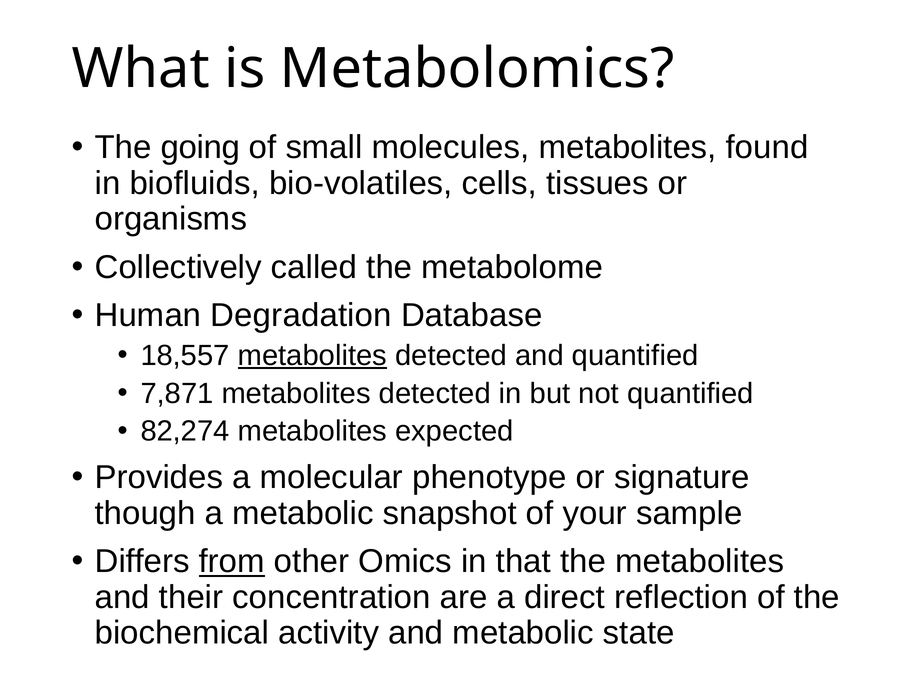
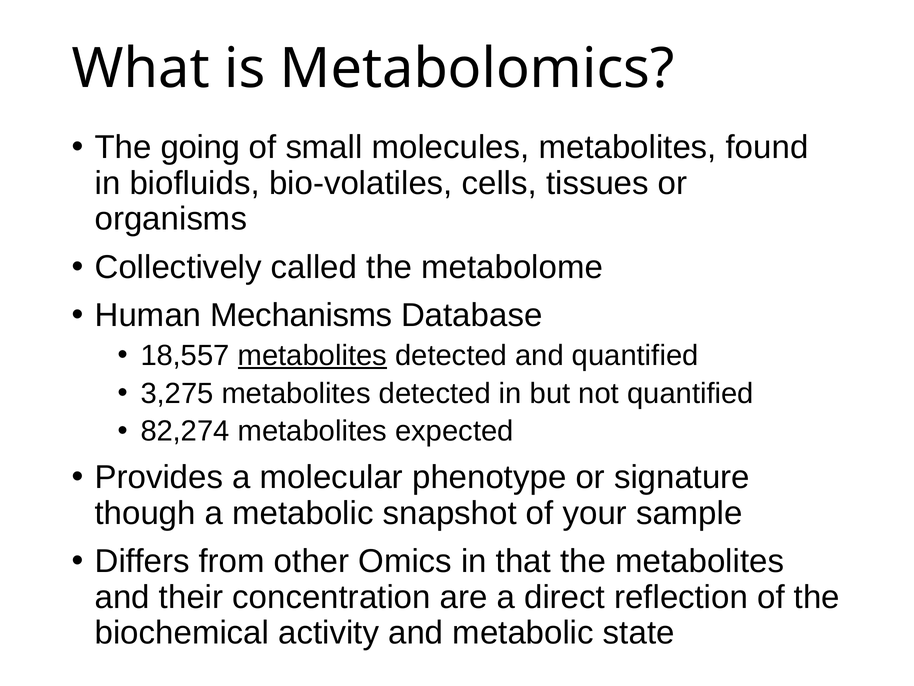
Degradation: Degradation -> Mechanisms (301, 315)
7,871: 7,871 -> 3,275 (177, 393)
from underline: present -> none (232, 561)
